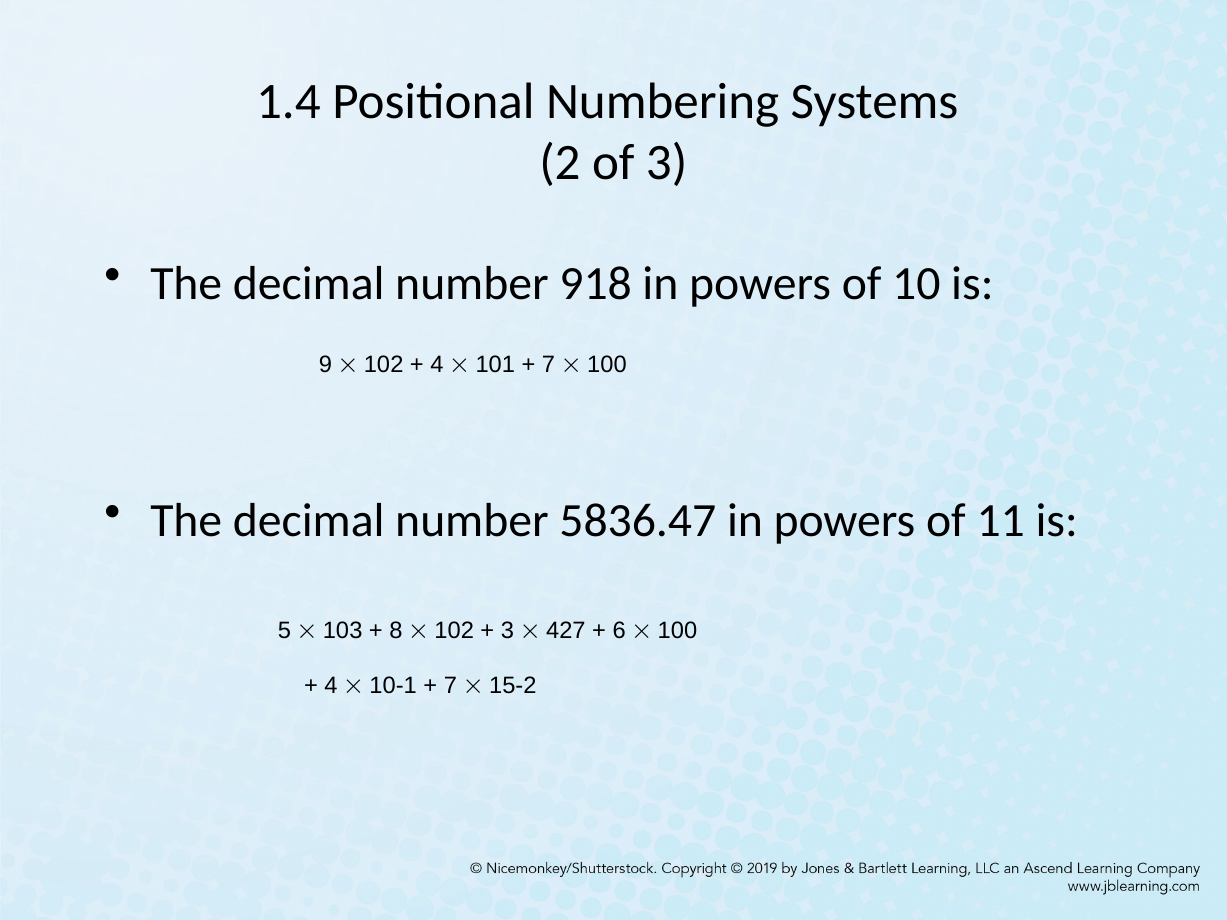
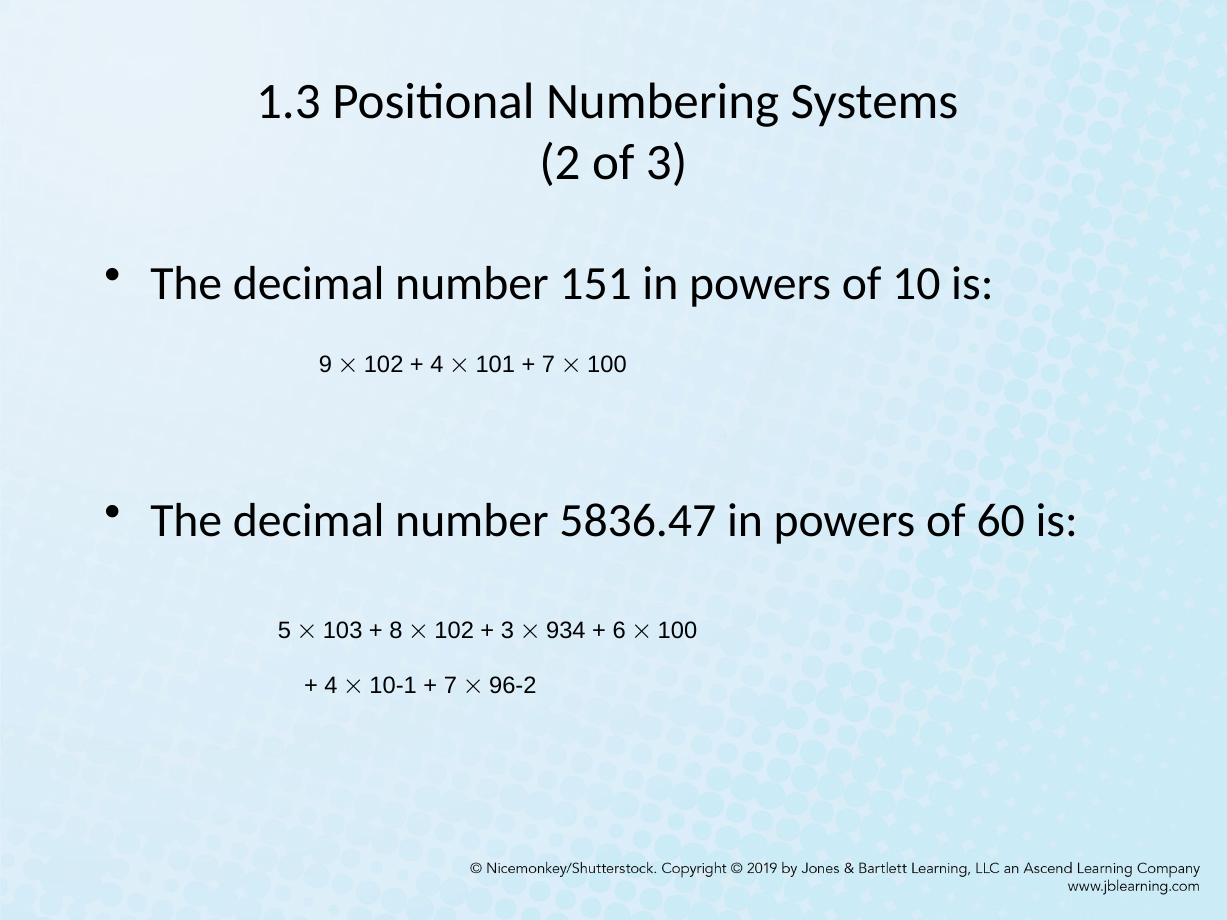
1.4: 1.4 -> 1.3 (288, 102)
918: 918 -> 151 (596, 284)
11: 11 -> 60 (1001, 521)
427: 427 -> 934 (566, 631)
15-2: 15-2 -> 96-2 (513, 686)
